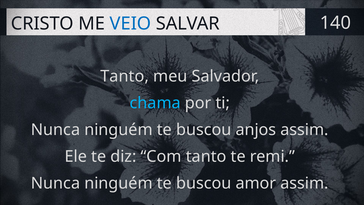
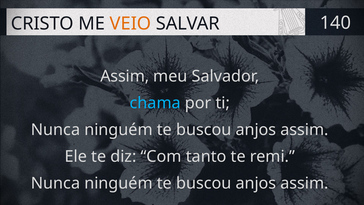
VEIO colour: blue -> orange (130, 24)
Tanto: Tanto -> Assim (125, 76)
amor: amor -> anjos (256, 183)
